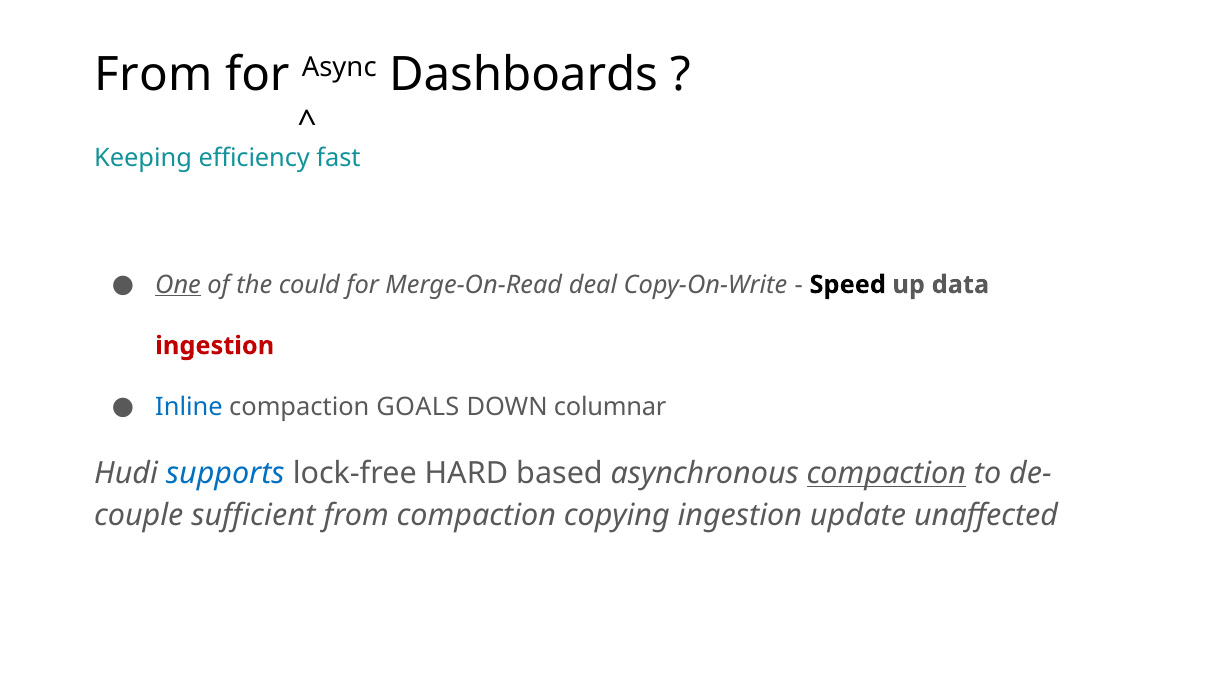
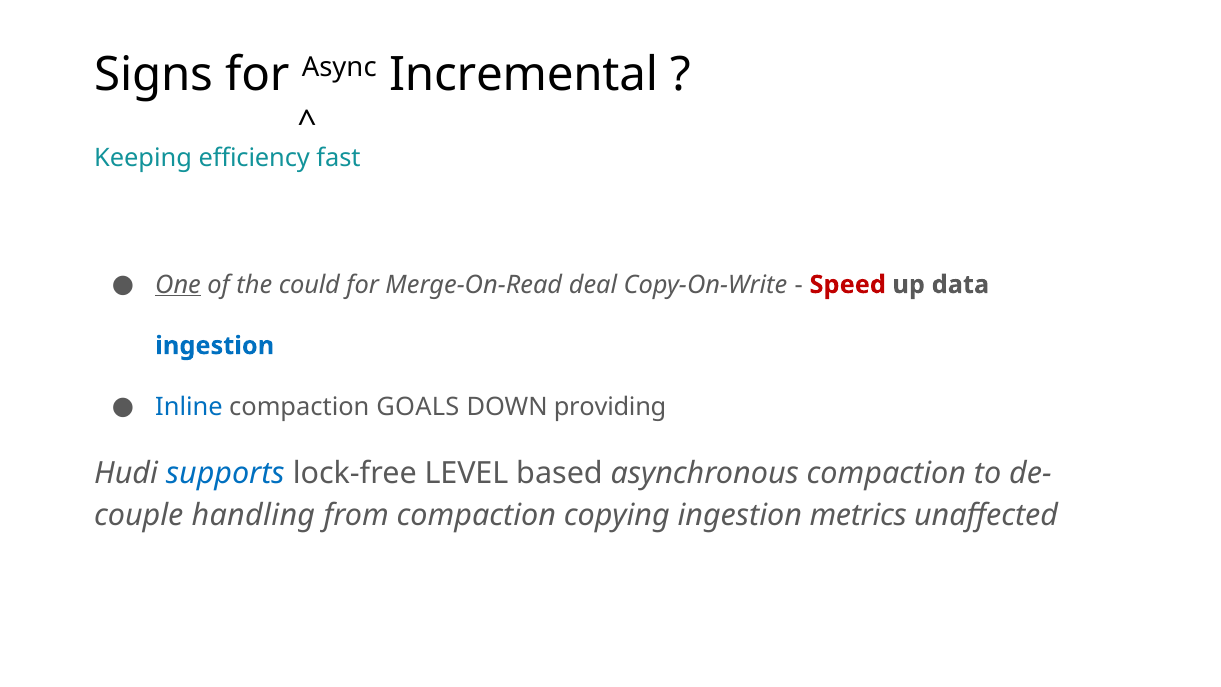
From: From -> Signs (154, 75)
Dashboards: Dashboards -> Incremental (524, 75)
Speed colour: black -> red (848, 285)
ingestion colour: red -> blue (215, 346)
columnar: columnar -> providing (610, 407)
HARD: HARD -> LEVEL (466, 473)
compaction underline: present -> none (886, 473)
sufficient: sufficient -> handling (253, 515)
update: update -> metrics (858, 515)
